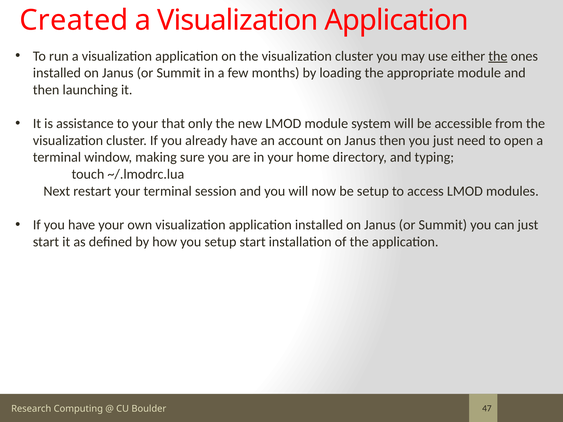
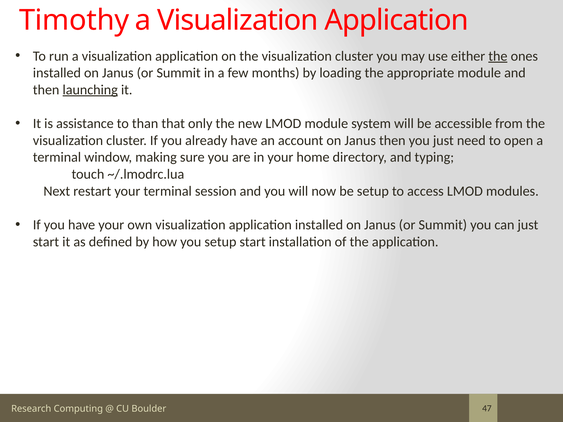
Created: Created -> Timothy (74, 20)
launching underline: none -> present (90, 90)
to your: your -> than (145, 124)
